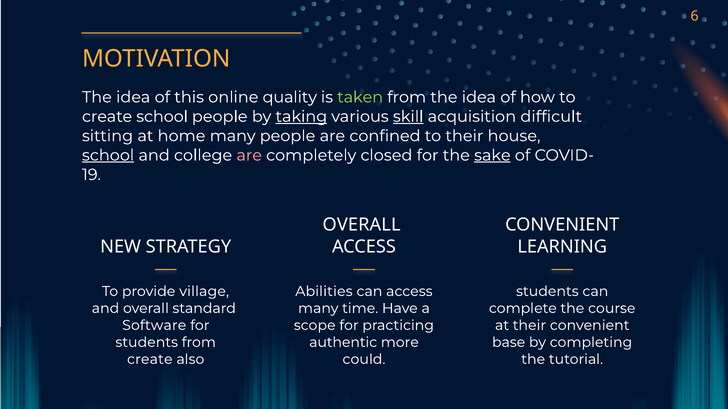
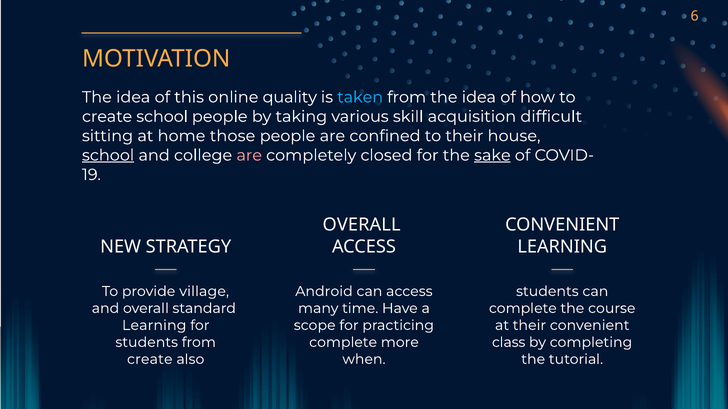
taken colour: light green -> light blue (360, 97)
taking underline: present -> none (301, 117)
skill underline: present -> none (408, 117)
home many: many -> those (233, 136)
Abilities: Abilities -> Android (324, 292)
Software: Software -> Learning (154, 326)
authentic: authentic -> complete (343, 343)
base: base -> class (509, 343)
could: could -> when (364, 360)
